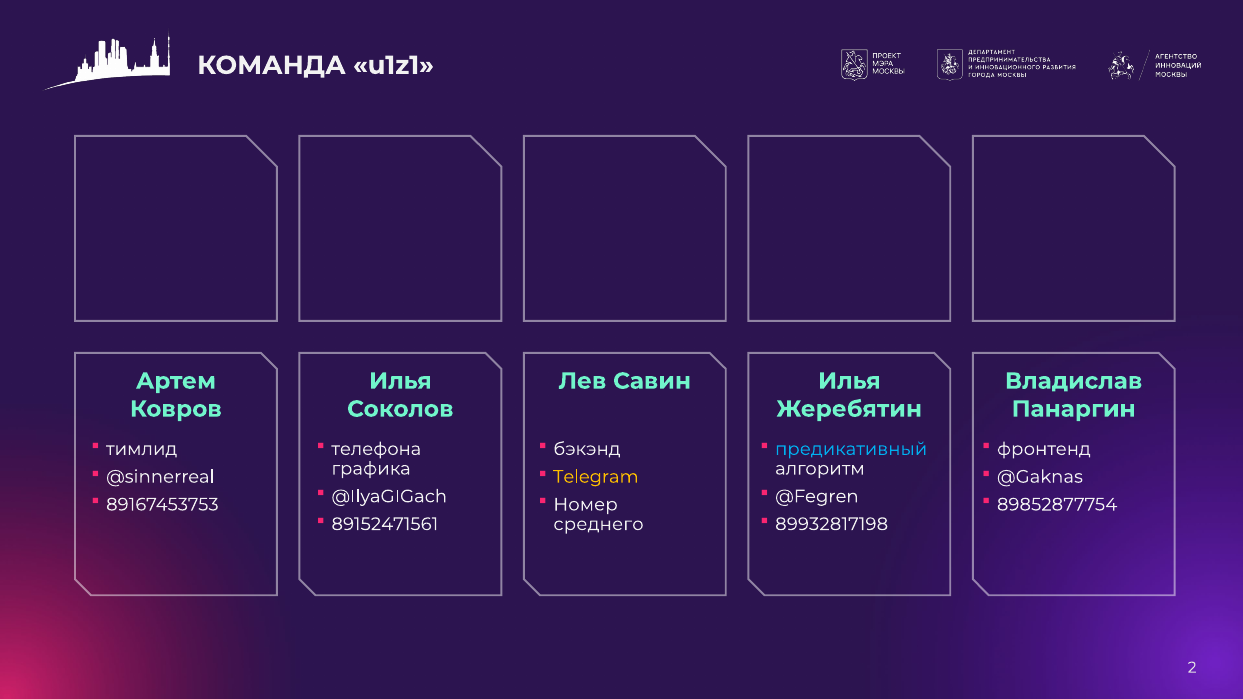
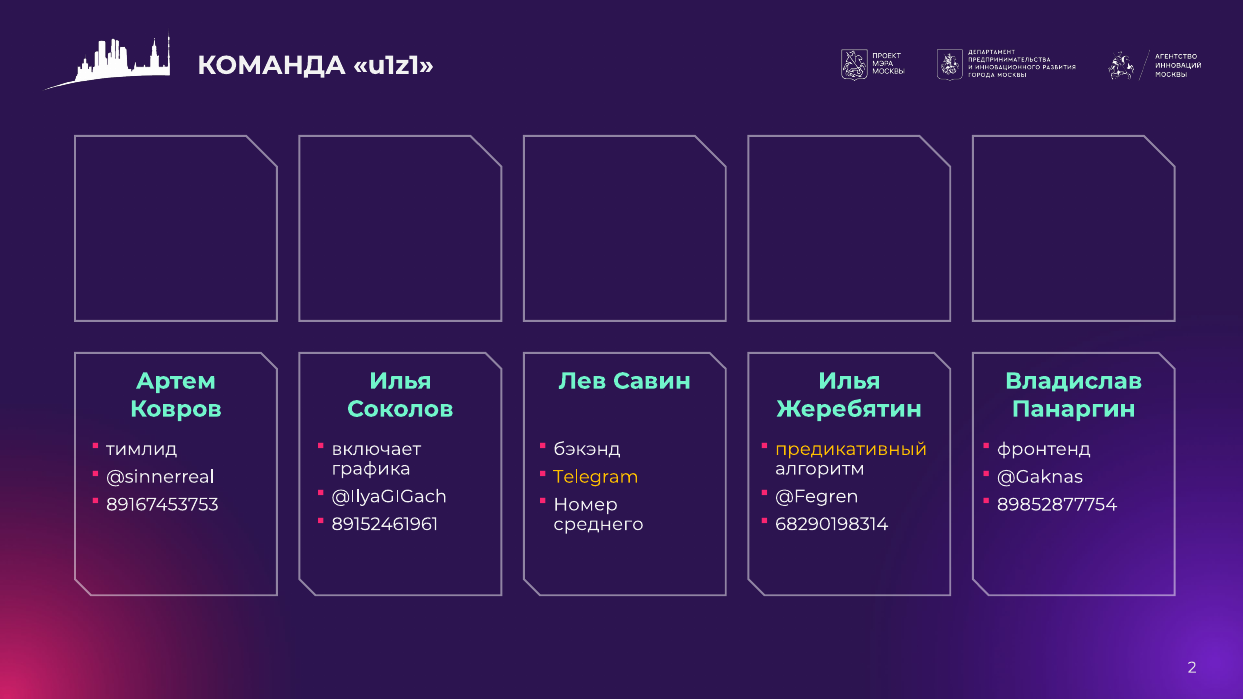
телефона: телефона -> включает (376, 449)
предикативный colour: light blue -> yellow (851, 449)
89152471561: 89152471561 -> 89152461961 (385, 524)
89932817198: 89932817198 -> 68290198314 (832, 524)
